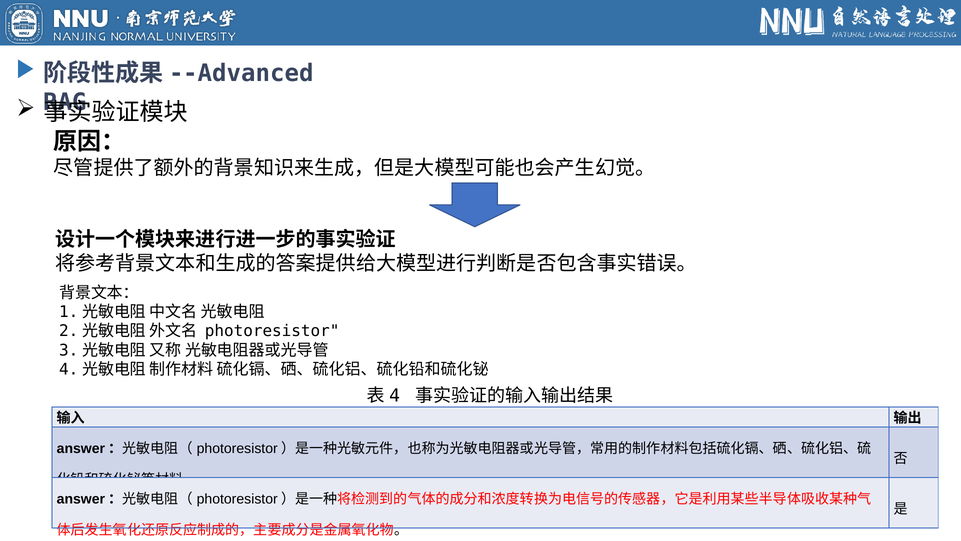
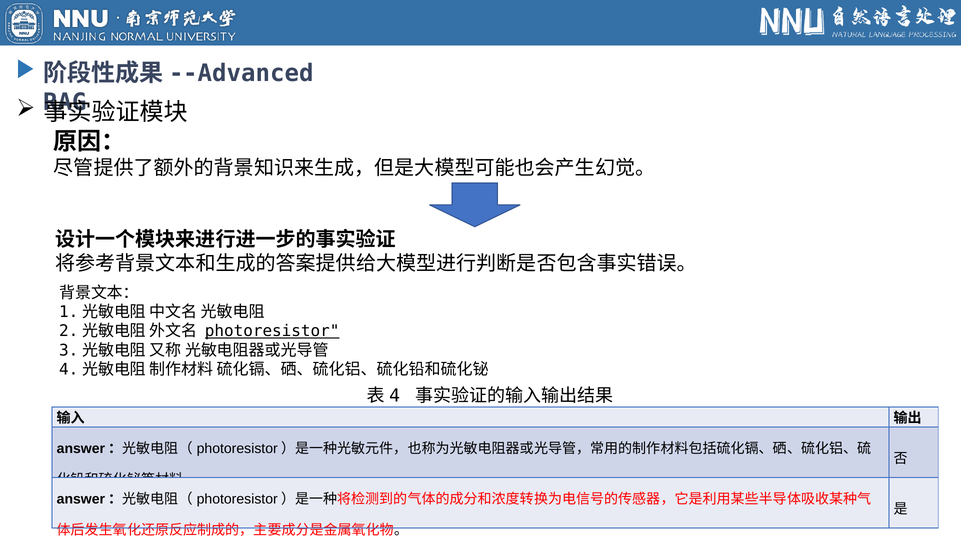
photoresistor underline: none -> present (272, 331)
